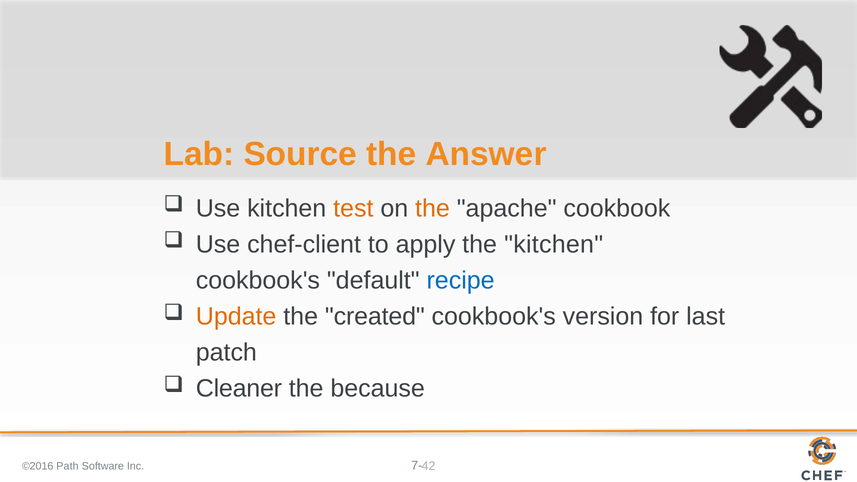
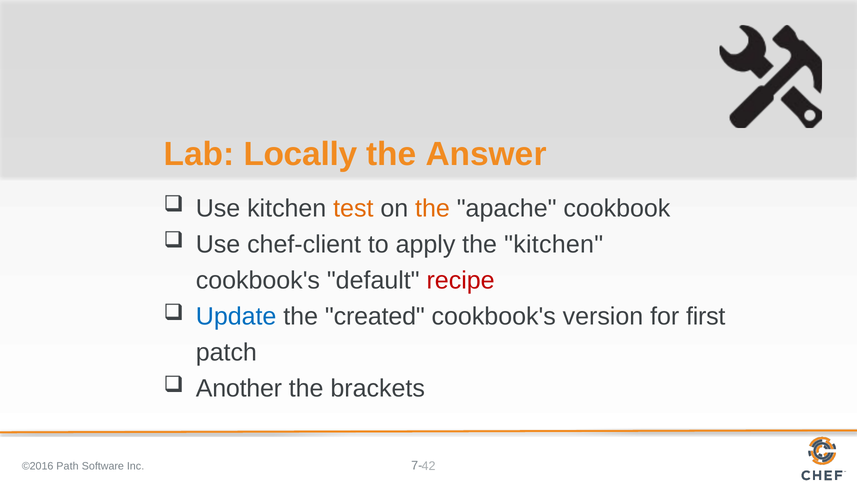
Source: Source -> Locally (300, 154)
recipe colour: blue -> red (461, 280)
Update colour: orange -> blue (236, 316)
last: last -> first (706, 316)
Cleaner: Cleaner -> Another (239, 389)
because: because -> brackets (378, 389)
